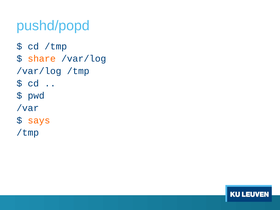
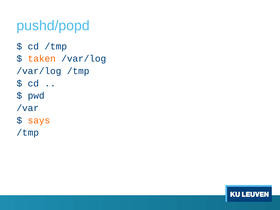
share: share -> taken (42, 59)
